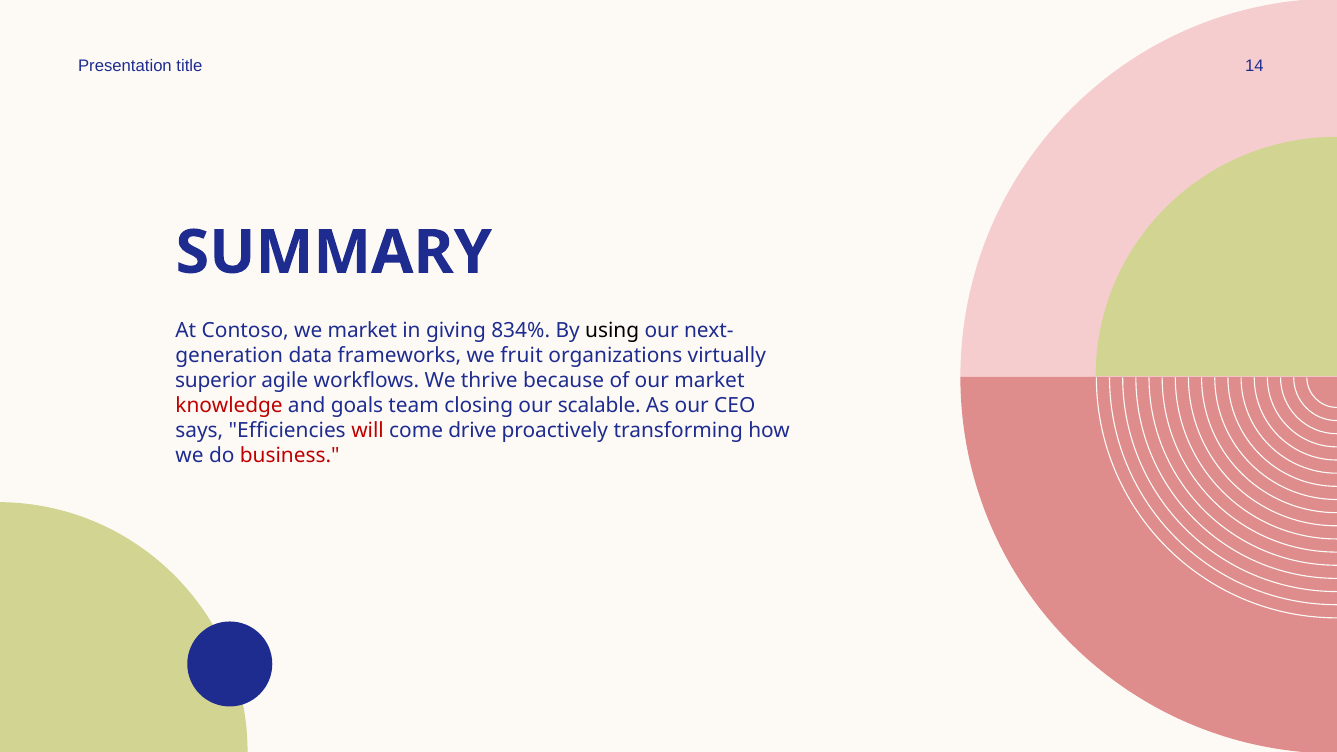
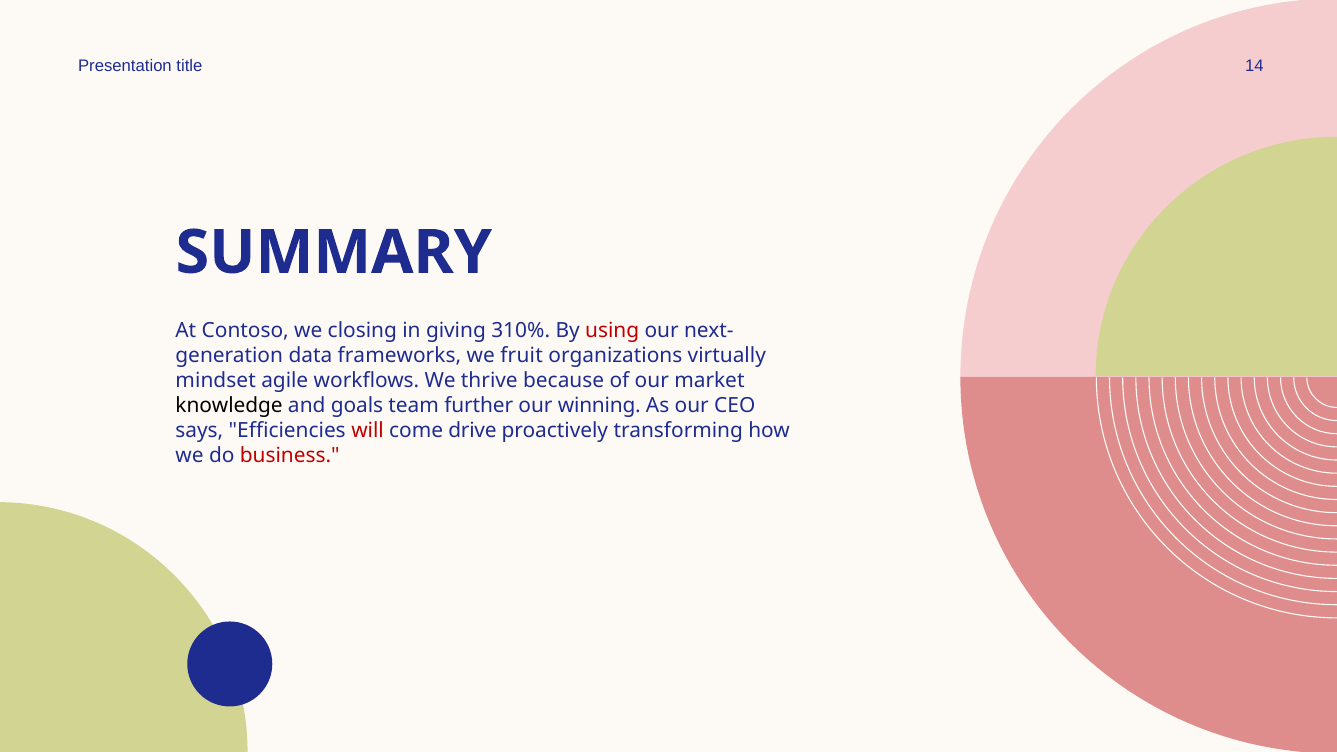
we market: market -> closing (362, 330)
834%: 834% -> 310% (521, 330)
using colour: black -> red (612, 330)
superior: superior -> mindset (216, 380)
knowledge colour: red -> black (229, 405)
closing: closing -> further (479, 405)
scalable: scalable -> winning (599, 405)
